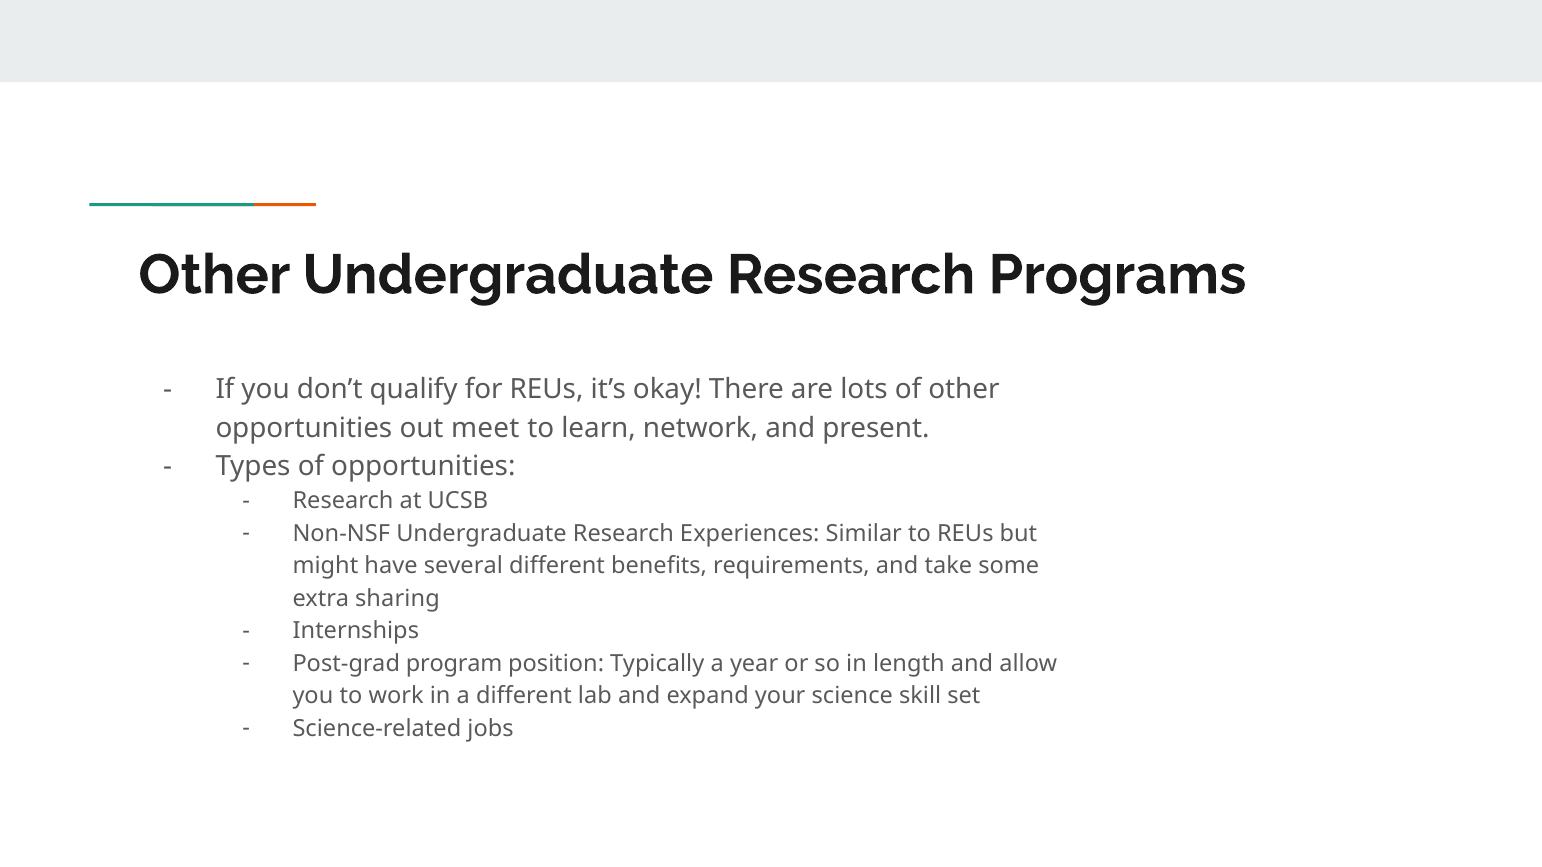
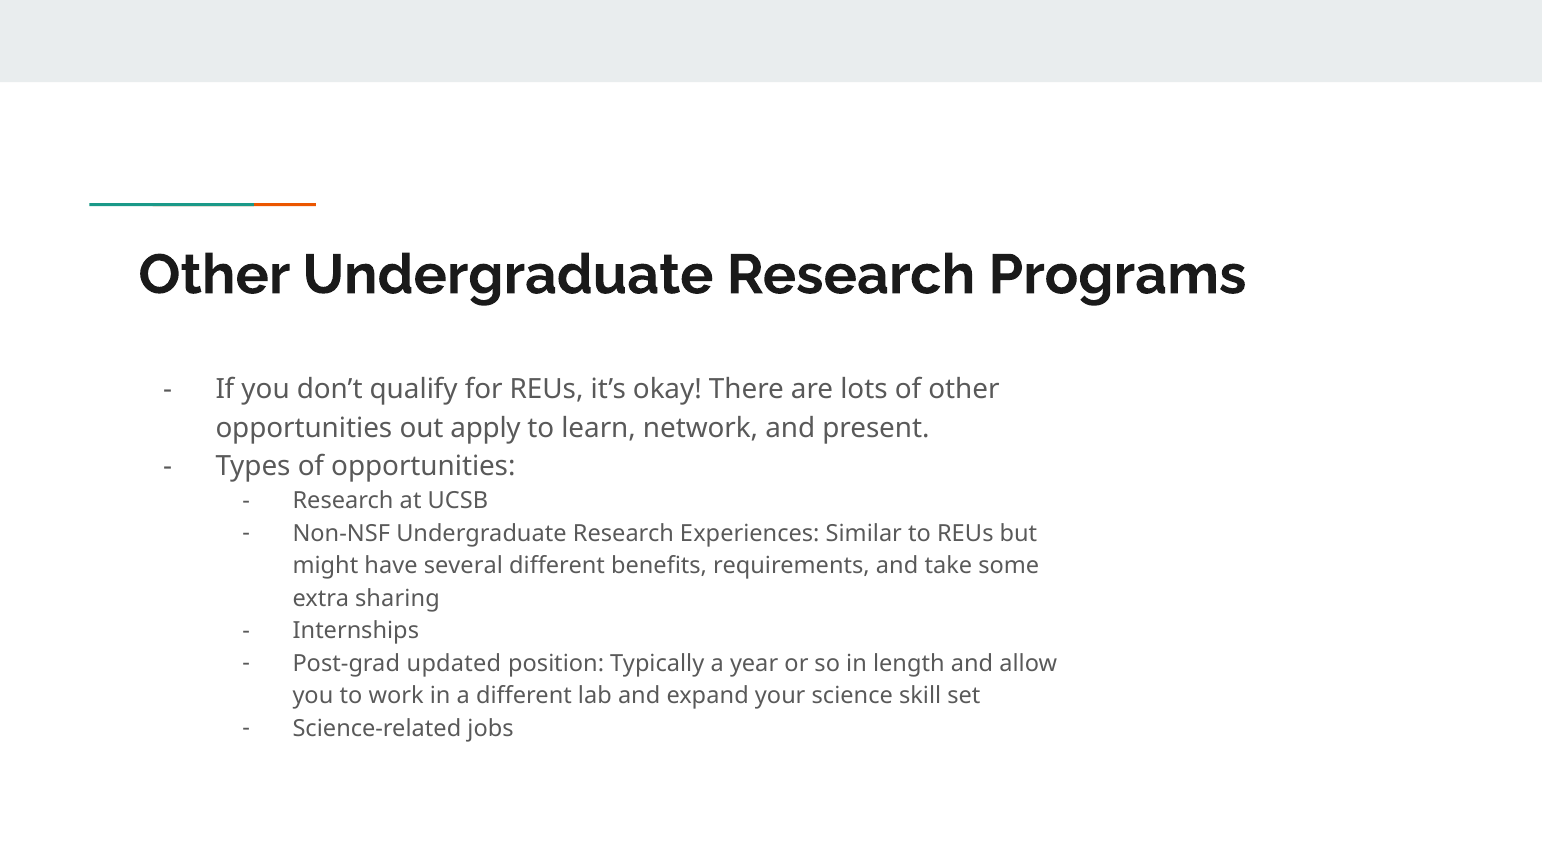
meet: meet -> apply (486, 428)
program: program -> updated (454, 664)
